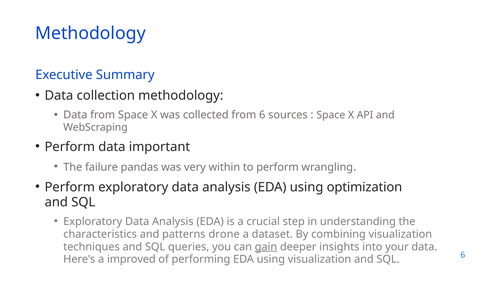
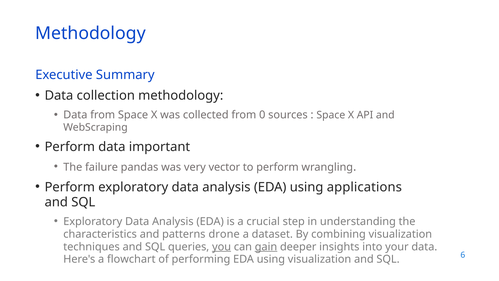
from 6: 6 -> 0 (262, 115)
within: within -> vector (224, 167)
optimization: optimization -> applications (364, 187)
you underline: none -> present (222, 246)
improved: improved -> flowchart (131, 259)
